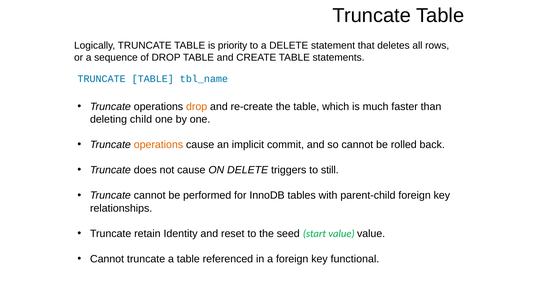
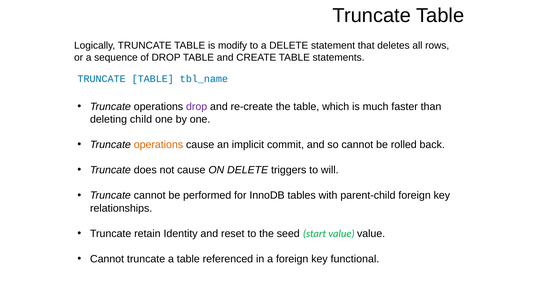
priority: priority -> modify (233, 45)
drop colour: orange -> purple (197, 107)
still: still -> will (330, 170)
